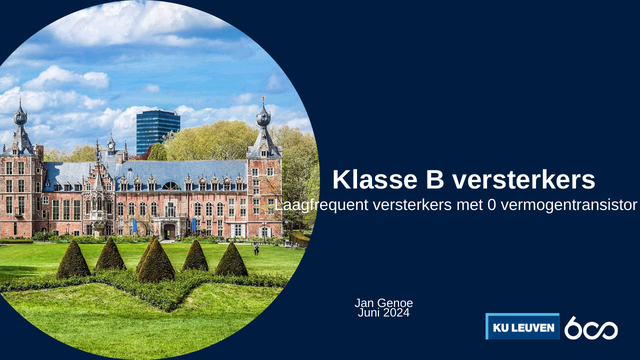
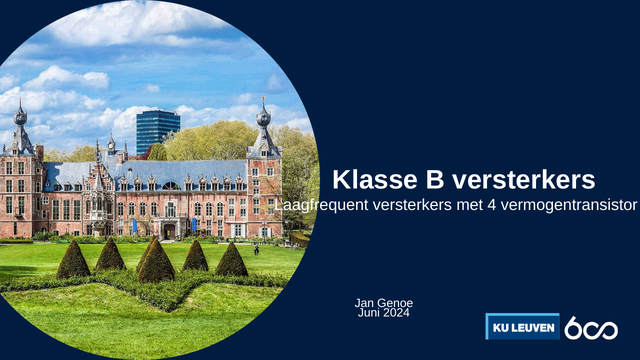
0: 0 -> 4 (492, 205)
